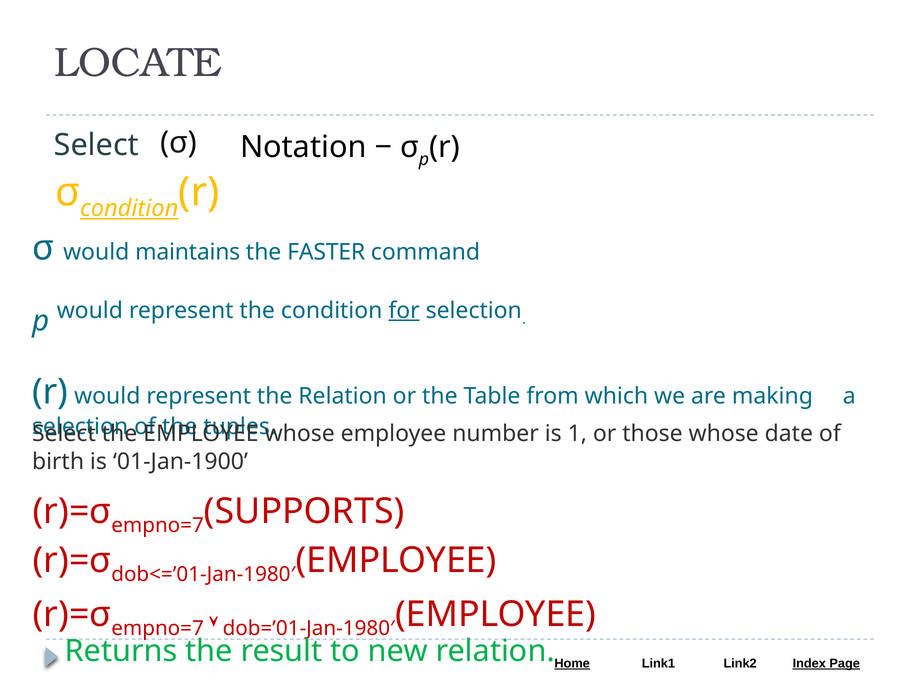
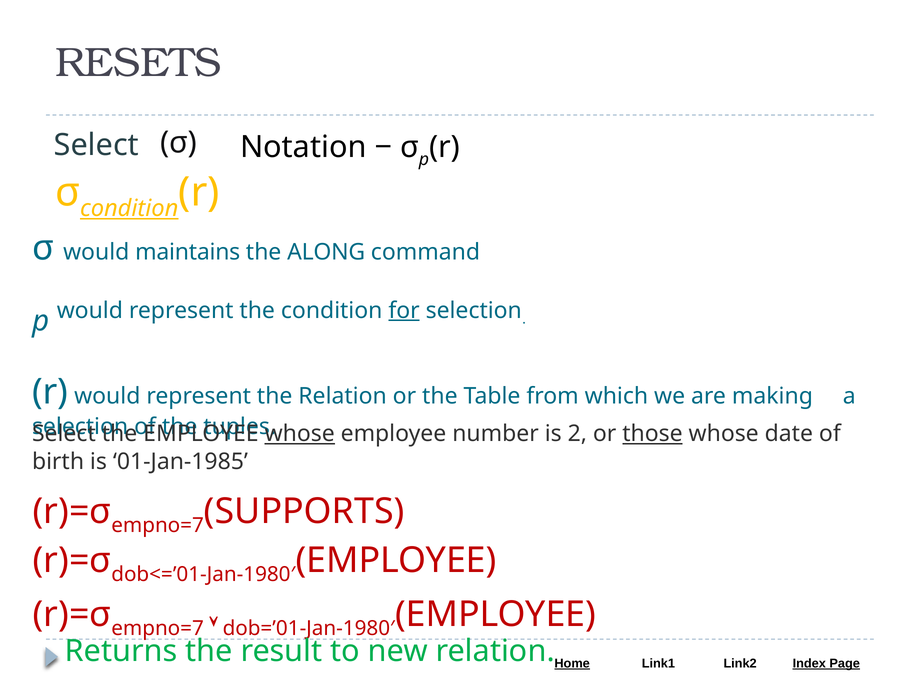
LOCATE: LOCATE -> RESETS (138, 63)
FASTER: FASTER -> ALONG (326, 252)
whose underline: none -> present (300, 434)
1: 1 -> 2 (577, 434)
those underline: none -> present (652, 434)
01-Jan-1900: 01-Jan-1900 -> 01-Jan-1985 (180, 462)
